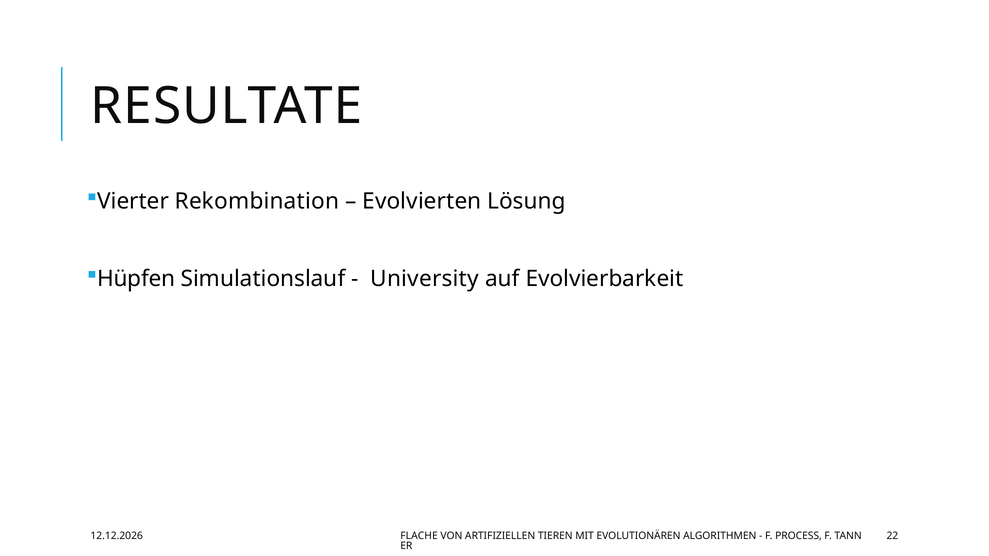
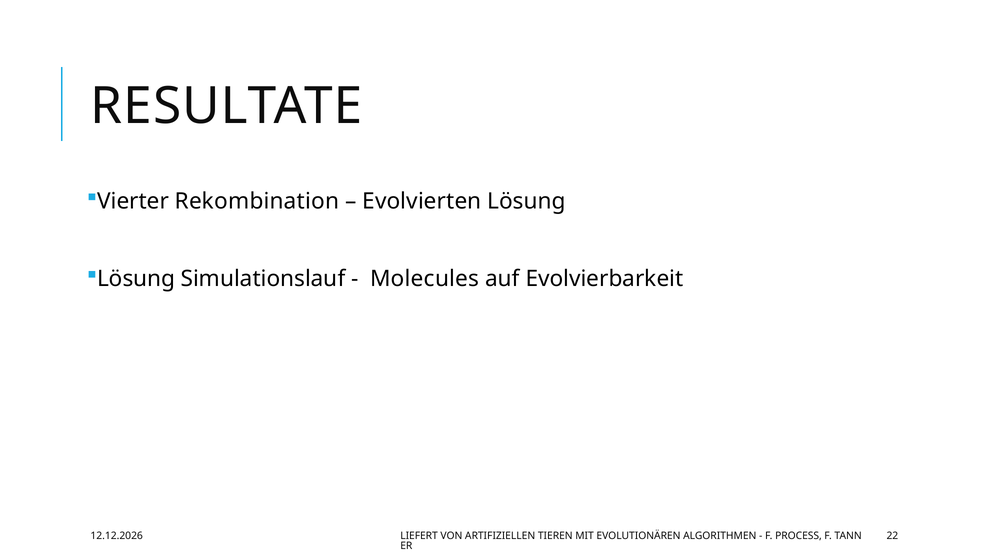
Hüpfen: Hüpfen -> Lösung (136, 279)
University: University -> Molecules (425, 279)
FLACHE: FLACHE -> LIEFERT (419, 536)
